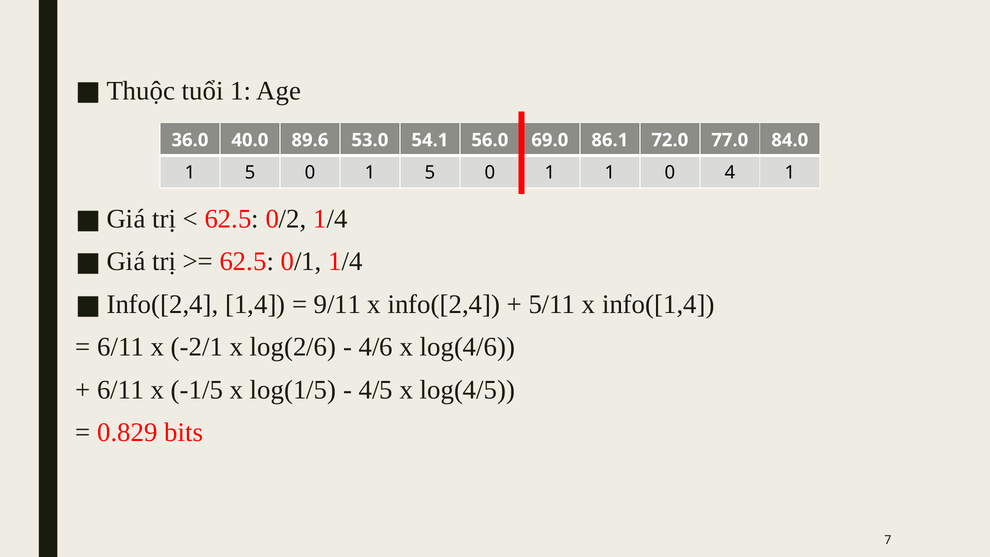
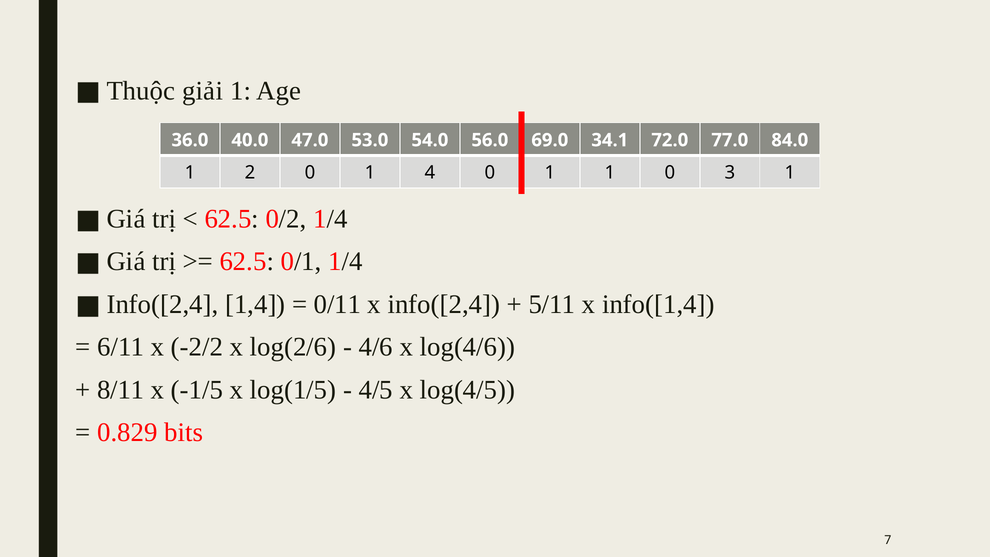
tuổi: tuổi -> giải (203, 91)
89.6: 89.6 -> 47.0 (310, 140)
54.1: 54.1 -> 54.0 (430, 140)
86.1: 86.1 -> 34.1 (610, 140)
5: 5 -> 2 (250, 173)
0 1 5: 5 -> 4 (430, 173)
4: 4 -> 3 (730, 173)
9/11: 9/11 -> 0/11 (337, 304)
-2/1: -2/1 -> -2/2 (197, 347)
6/11: 6/11 -> 8/11 (121, 390)
